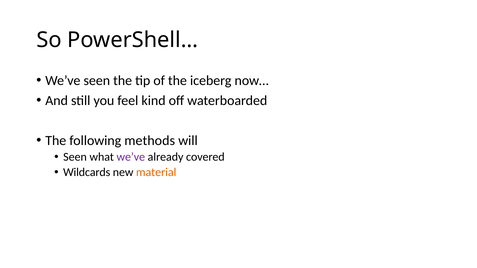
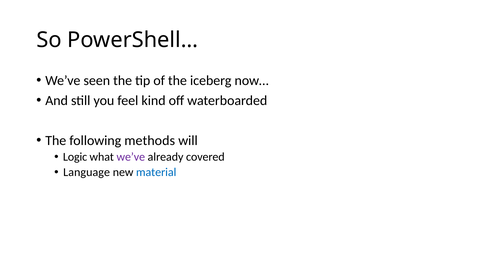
Seen: Seen -> Logic (75, 157)
Wildcards: Wildcards -> Language (87, 172)
material colour: orange -> blue (156, 172)
